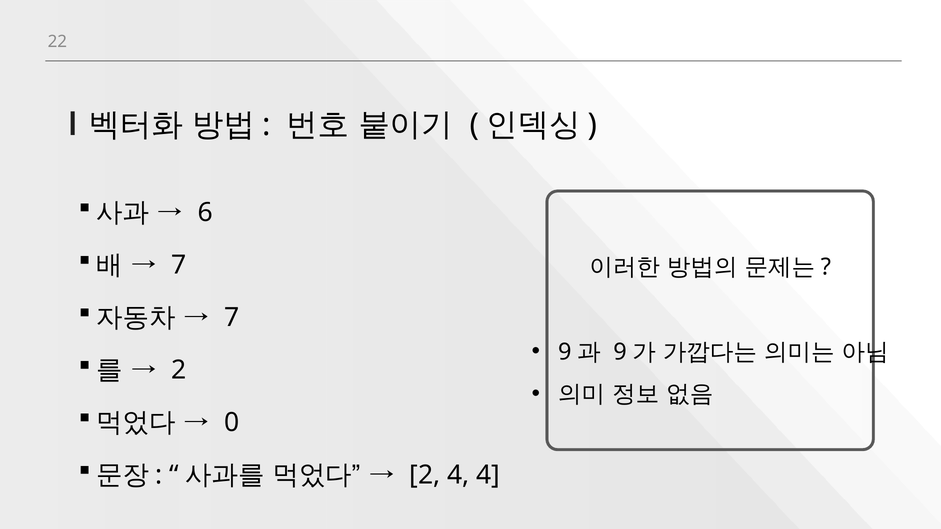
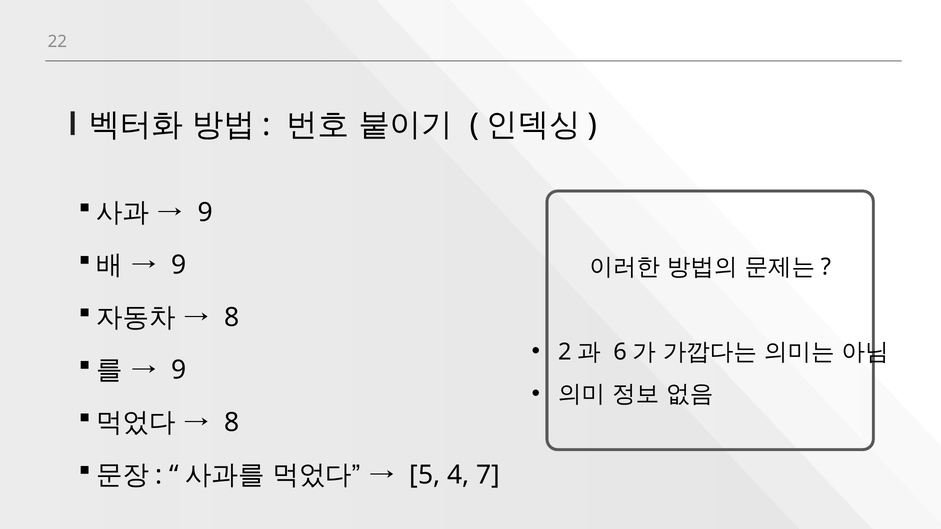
6: 6 -> 9 (205, 213)
7: 7 -> 9 (179, 265)
7: 7 -> 8 (232, 318)
9: 9 -> 2 (565, 352)
9: 9 -> 6 (620, 352)
2: 2 -> 9 (179, 370)
0: 0 -> 8 (232, 423)
2: 2 -> 5 (425, 476)
4 4: 4 -> 7 (488, 476)
